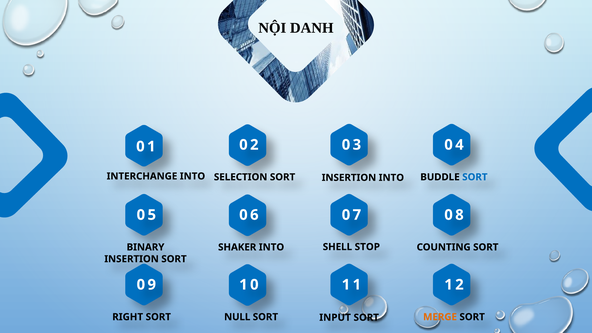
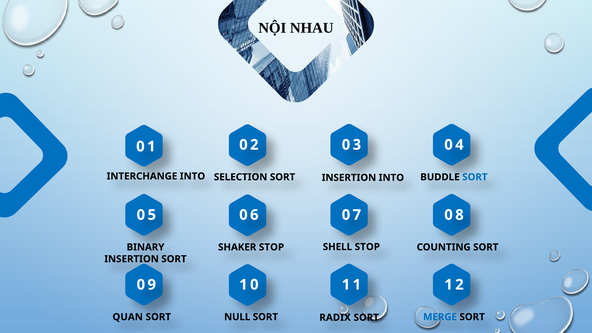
DANH: DANH -> NHAU (312, 28)
SHAKER INTO: INTO -> STOP (271, 247)
RIGHT: RIGHT -> QUAN (128, 317)
MERGE colour: orange -> blue (440, 317)
INPUT: INPUT -> RADIX (335, 318)
